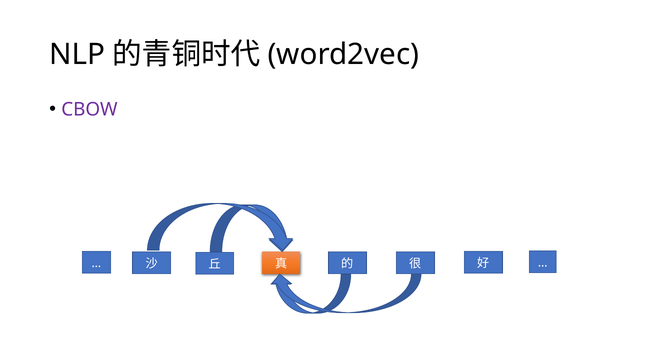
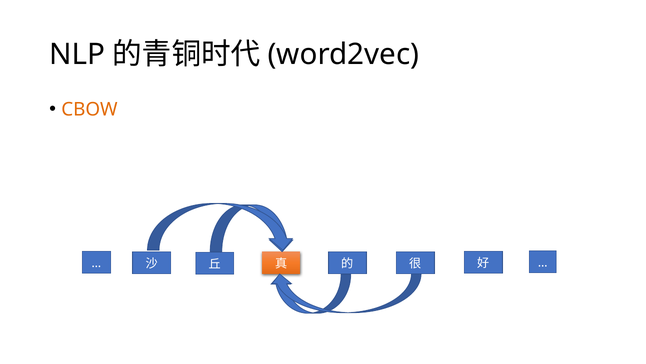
CBOW colour: purple -> orange (89, 109)
